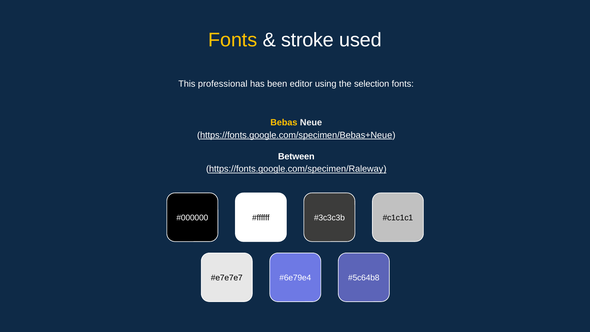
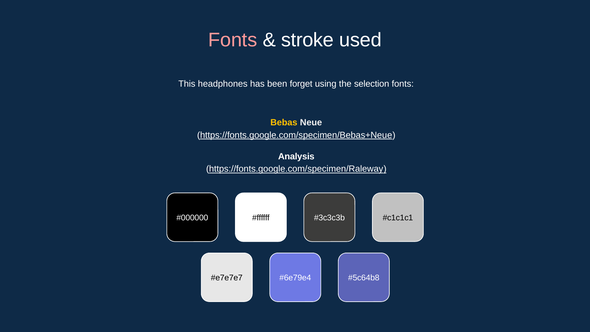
Fonts colour: yellow -> pink (233, 40)
professional: professional -> headphones (223, 84)
editor: editor -> forget (301, 84)
Between: Between -> Analysis (296, 157)
